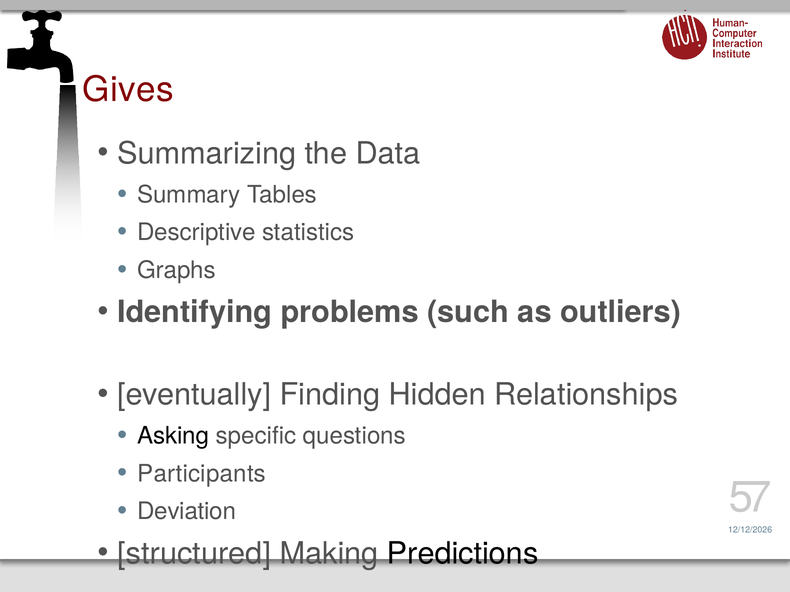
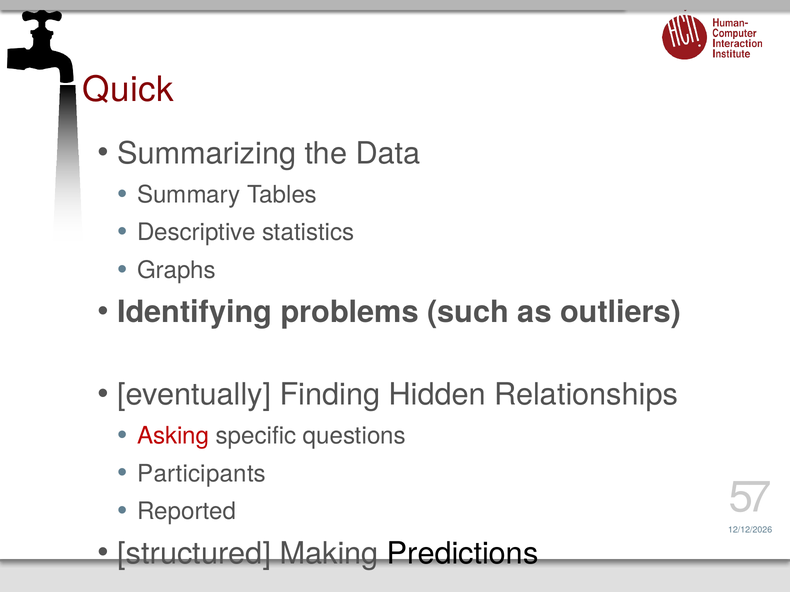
Gives: Gives -> Quick (128, 90)
Asking colour: black -> red (173, 436)
Deviation: Deviation -> Reported (187, 512)
